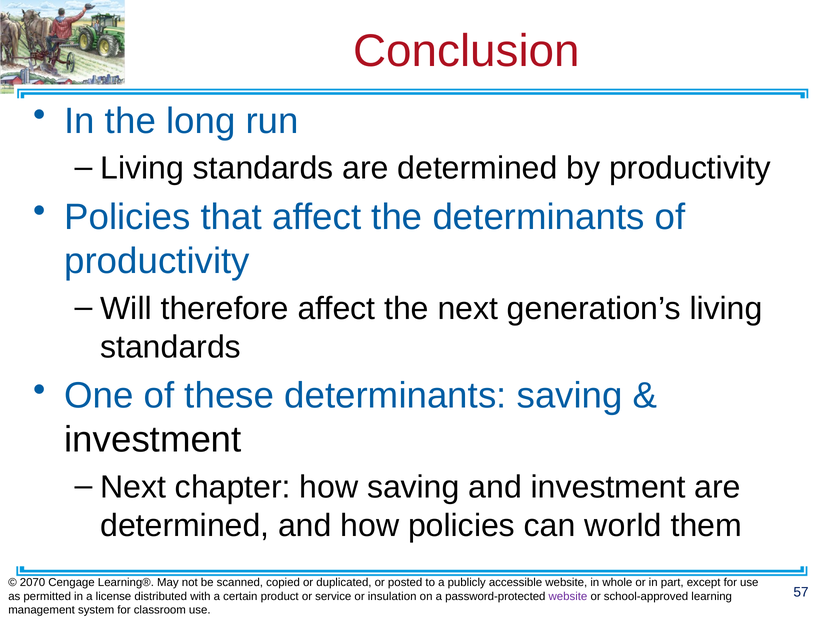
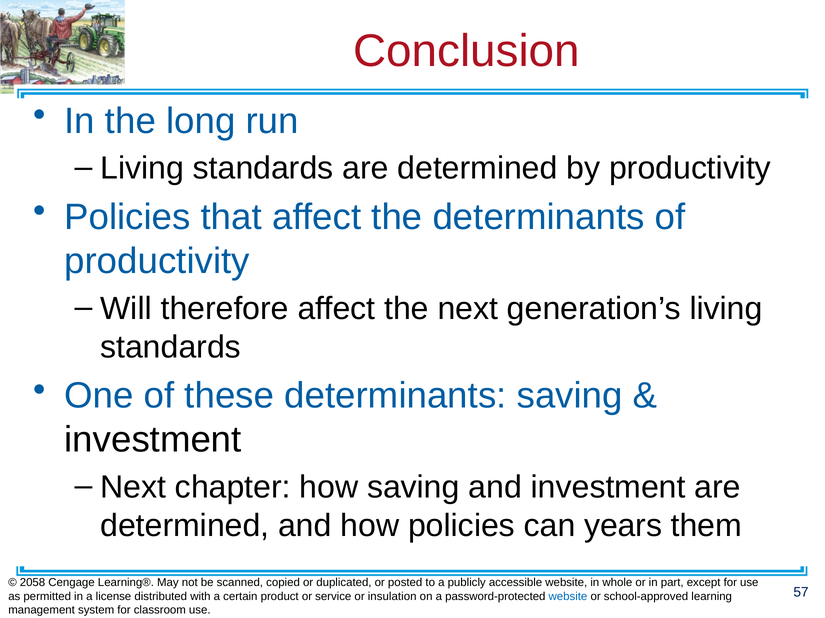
world: world -> years (623, 526)
2070: 2070 -> 2058 (33, 583)
website colour: purple -> blue (568, 597)
